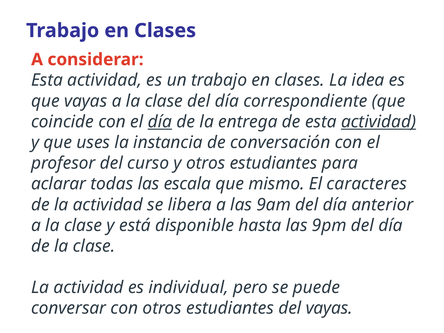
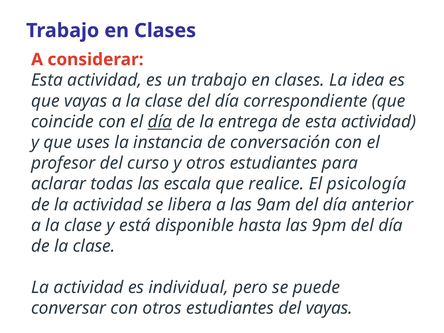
actividad underline: present -> none (379, 122)
mismo: mismo -> realice (276, 184)
caracteres: caracteres -> psicología (367, 184)
